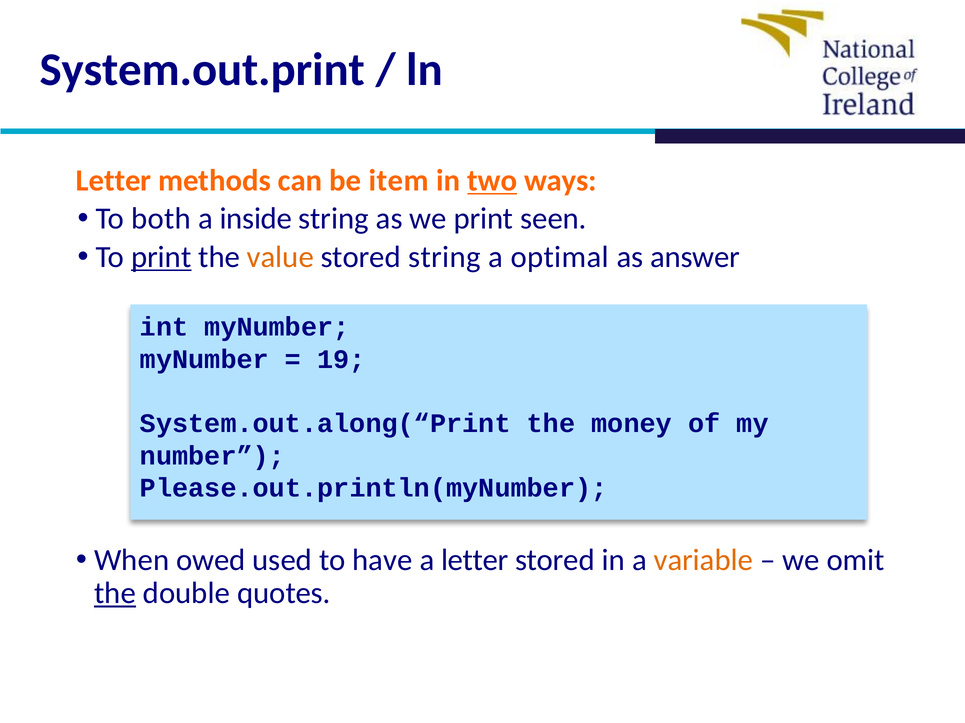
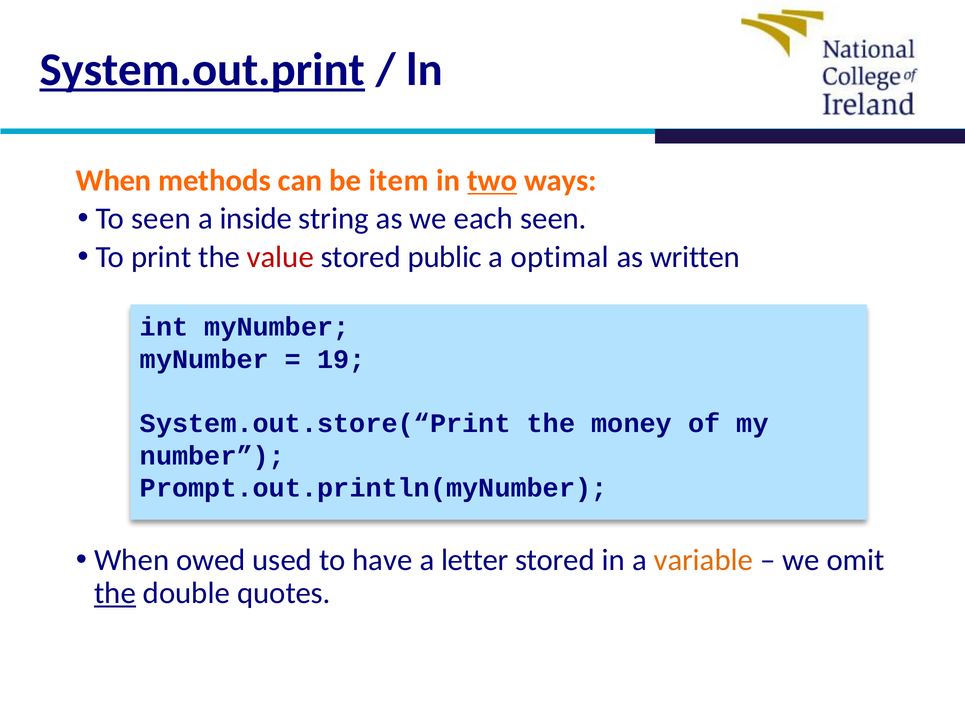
System.out.print underline: none -> present (202, 70)
Letter: Letter -> When (114, 181)
To both: both -> seen (161, 219)
we print: print -> each (483, 219)
print underline: present -> none (161, 257)
value colour: orange -> red (280, 257)
stored string: string -> public (445, 257)
answer: answer -> written (695, 257)
System.out.along(“Print: System.out.along(“Print -> System.out.store(“Print (325, 424)
Please.out.println(myNumber: Please.out.println(myNumber -> Prompt.out.println(myNumber (374, 488)
